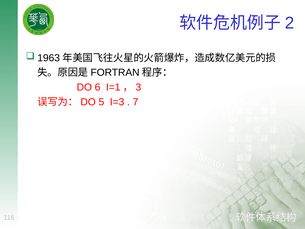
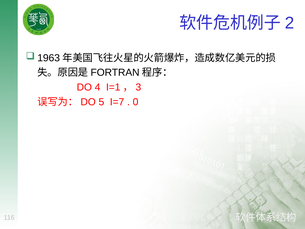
6: 6 -> 4 (98, 87)
I=3: I=3 -> I=7 (117, 102)
7: 7 -> 0 (136, 102)
